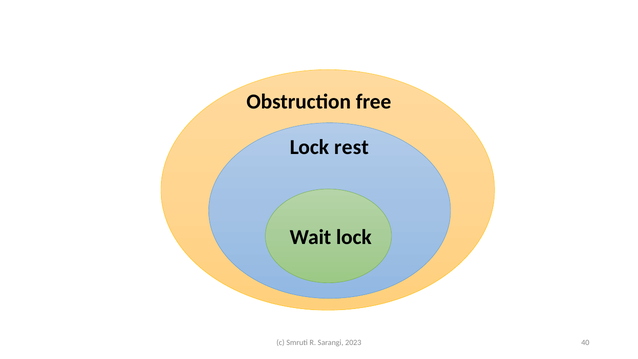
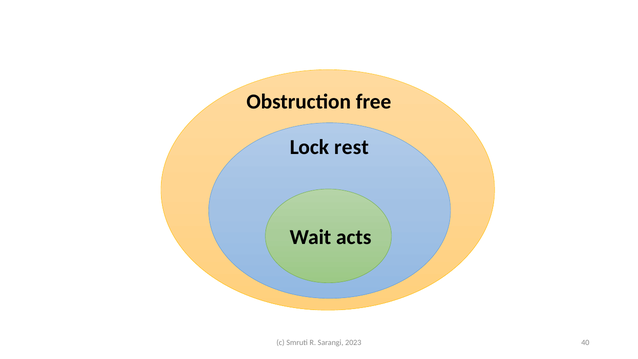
Wait lock: lock -> acts (354, 237)
